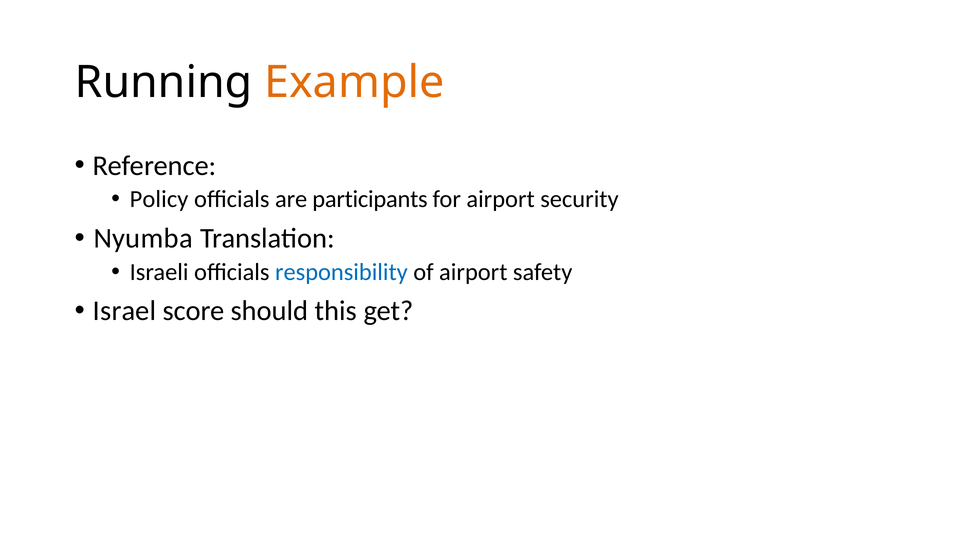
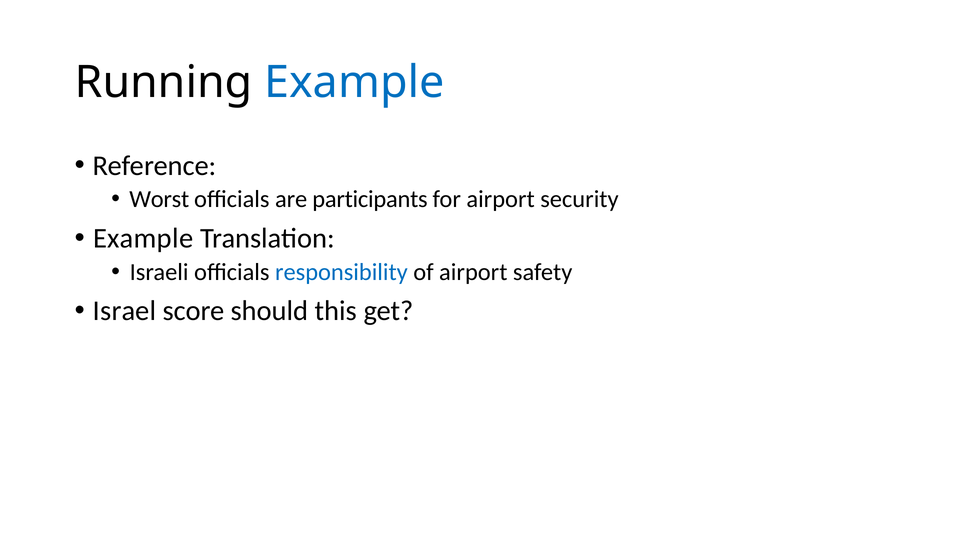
Example colour: orange -> blue (354, 82)
Policy: Policy -> Worst (159, 199)
Nyumba: Nyumba -> Example (143, 238)
